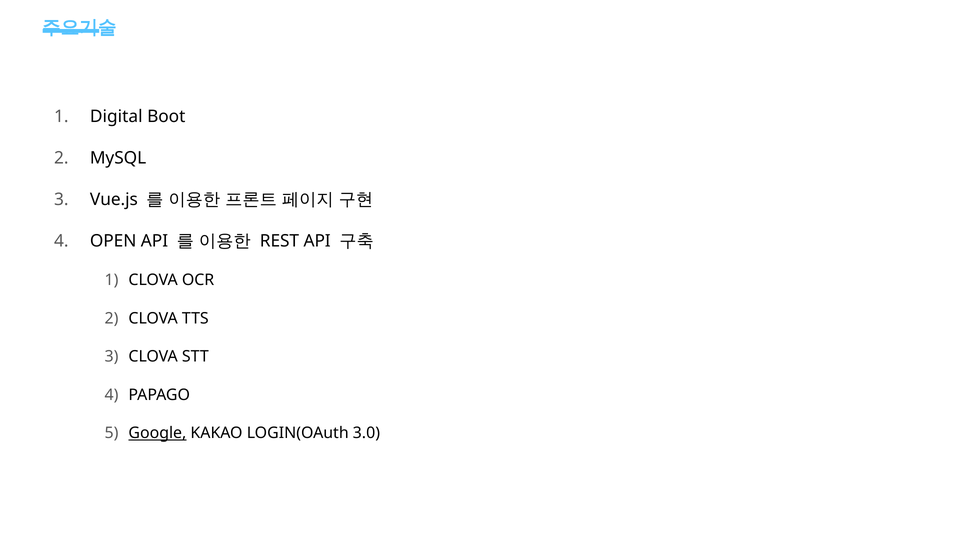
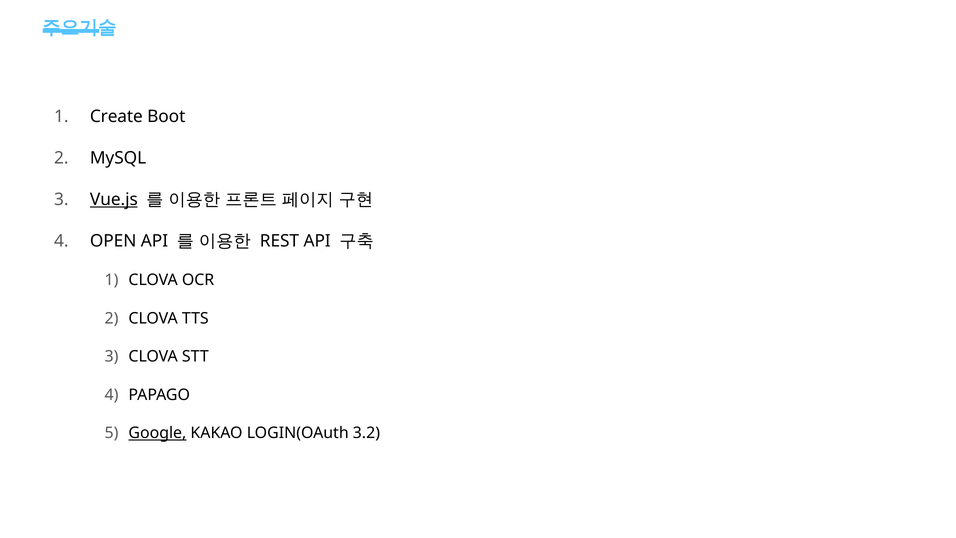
Digital: Digital -> Create (116, 117)
Vue.js underline: none -> present (114, 200)
3.0: 3.0 -> 3.2 (366, 433)
